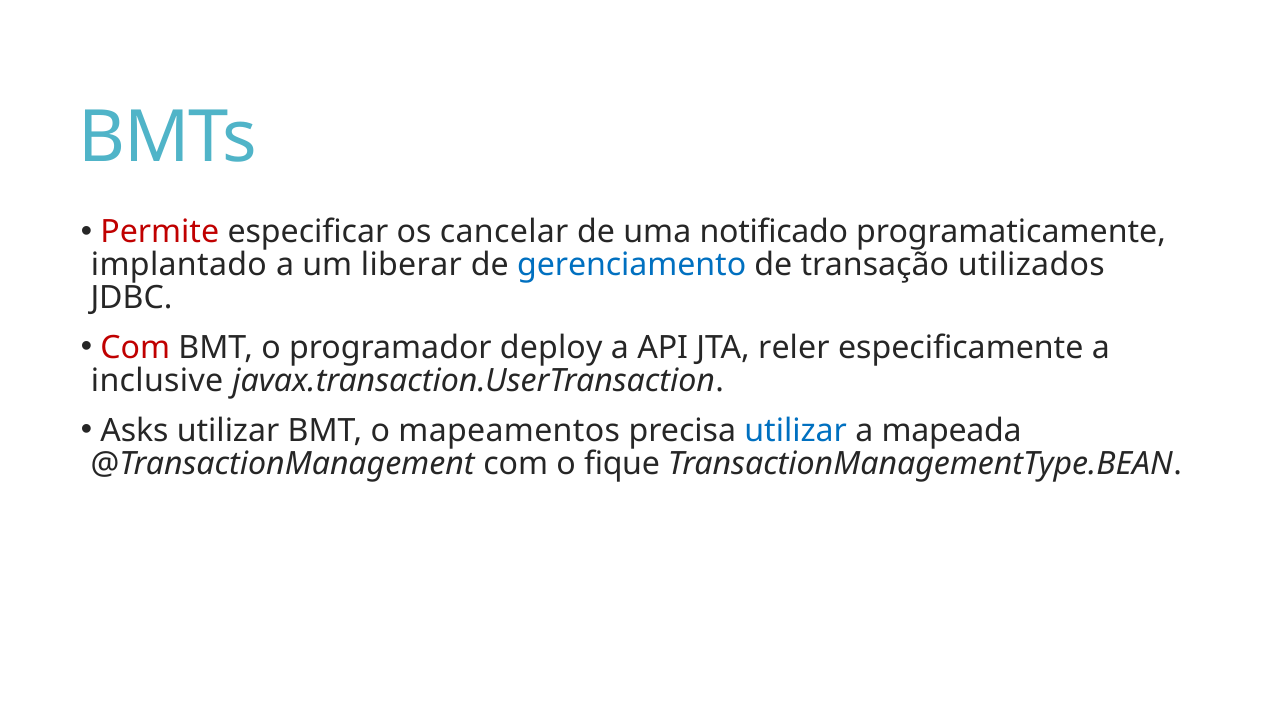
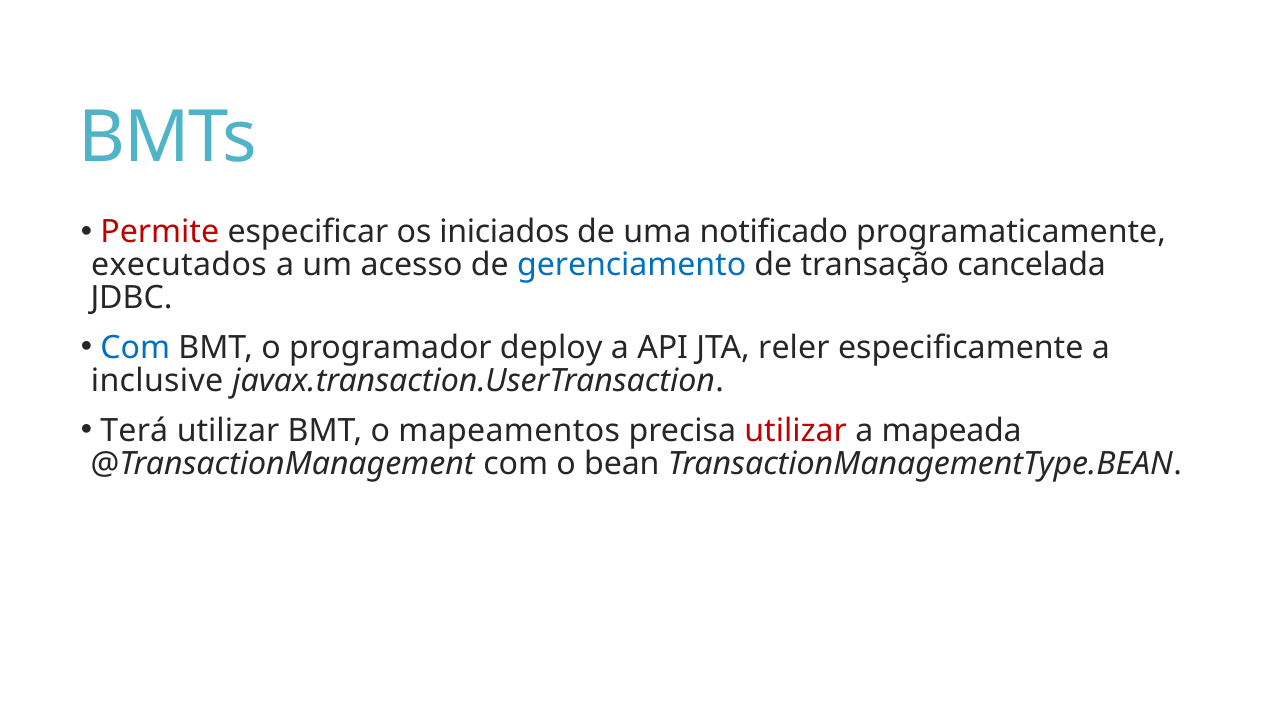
cancelar: cancelar -> iniciados (504, 232)
implantado: implantado -> executados (179, 265)
liberar: liberar -> acesso (412, 265)
utilizados: utilizados -> cancelada (1032, 265)
Com colour: red -> blue (135, 348)
Asks: Asks -> Terá (134, 431)
utilizar colour: blue -> red (796, 431)
fique: fique -> bean (622, 464)
